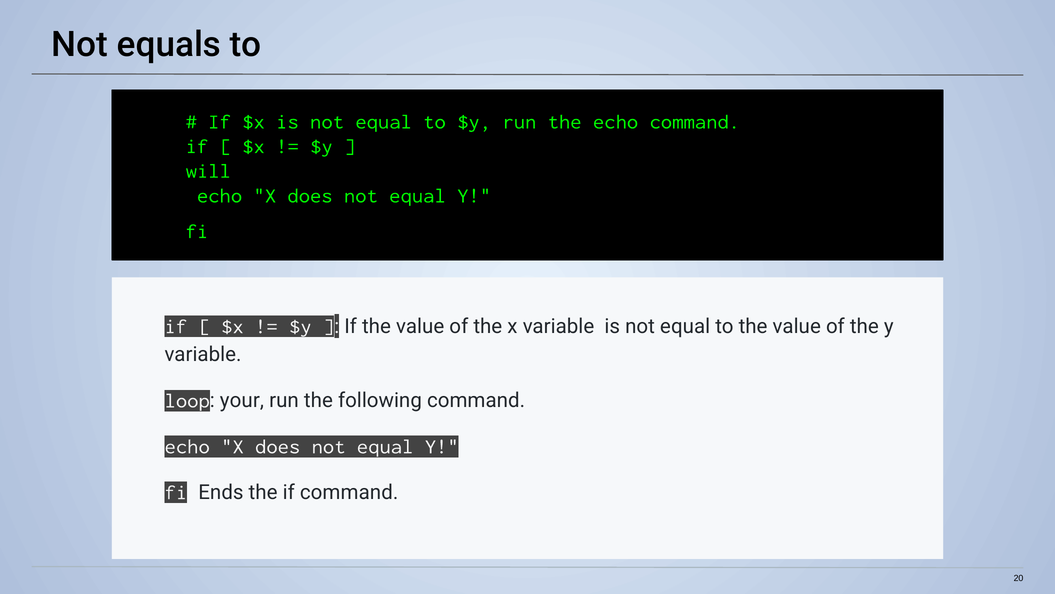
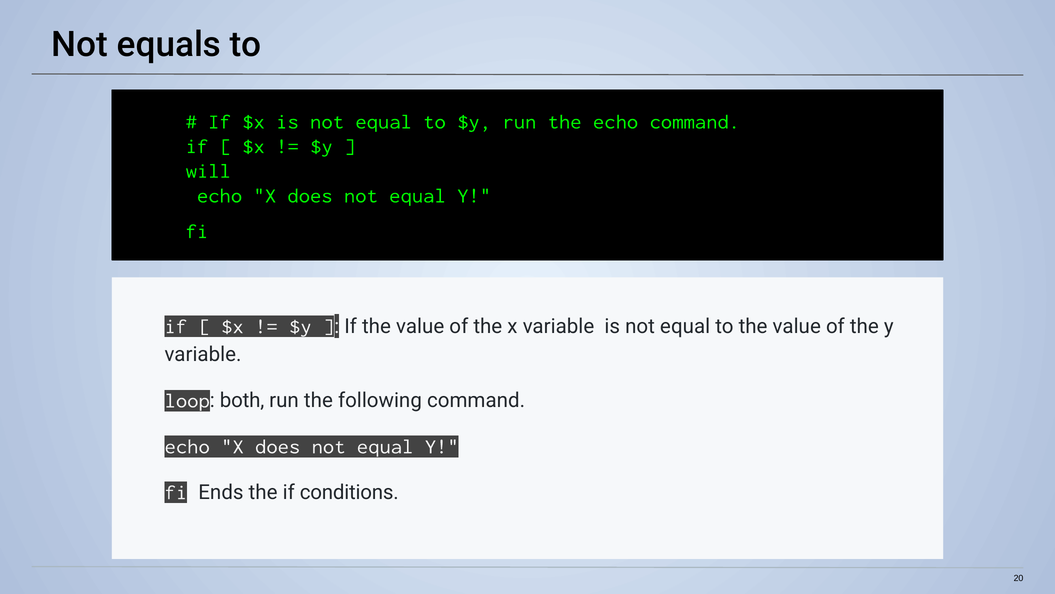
your: your -> both (242, 400)
if command: command -> conditions (349, 492)
